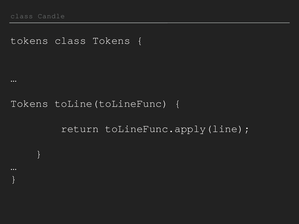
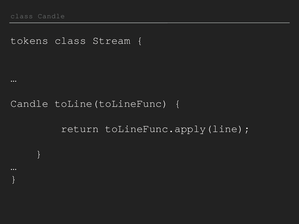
class Tokens: Tokens -> Stream (111, 41)
Tokens: Tokens -> Candle (29, 104)
